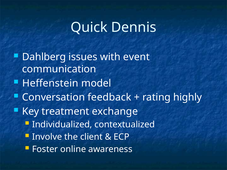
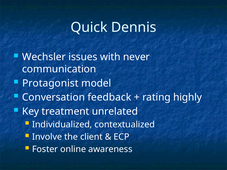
Dahlberg: Dahlberg -> Wechsler (44, 57)
event: event -> never (136, 57)
Heffenstein: Heffenstein -> Protagonist (50, 83)
exchange: exchange -> unrelated (115, 112)
